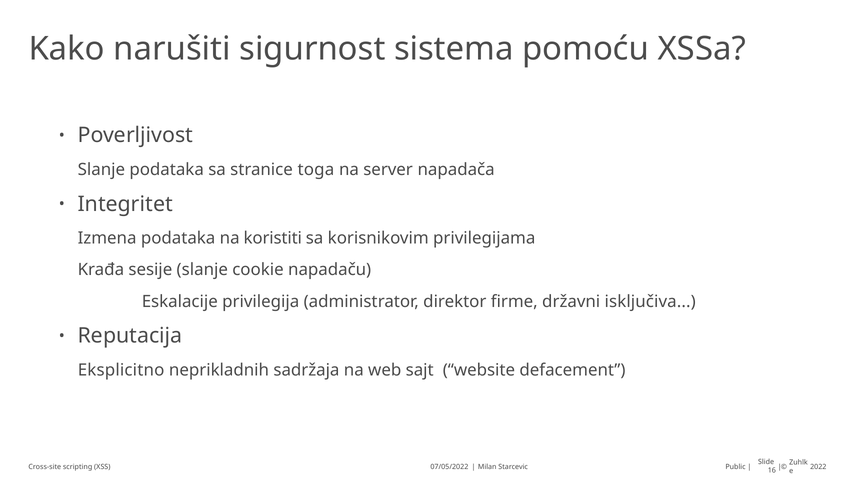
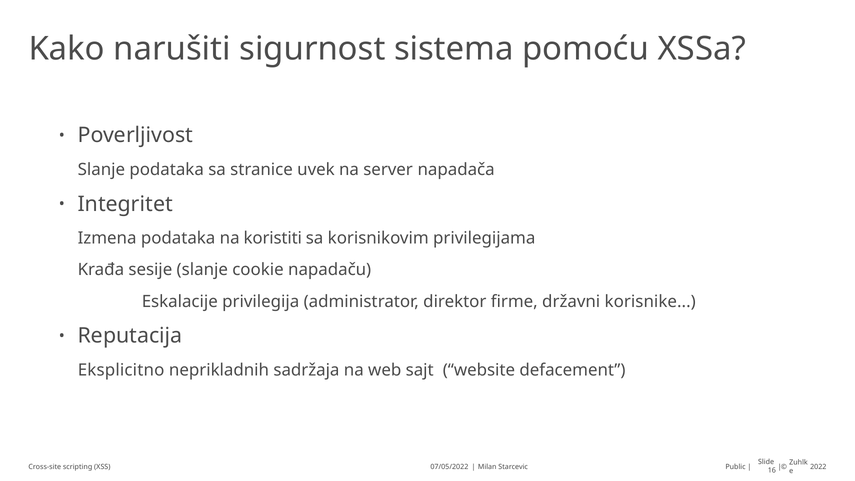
toga: toga -> uvek (316, 170)
isključiva: isključiva -> korisnike (650, 301)
